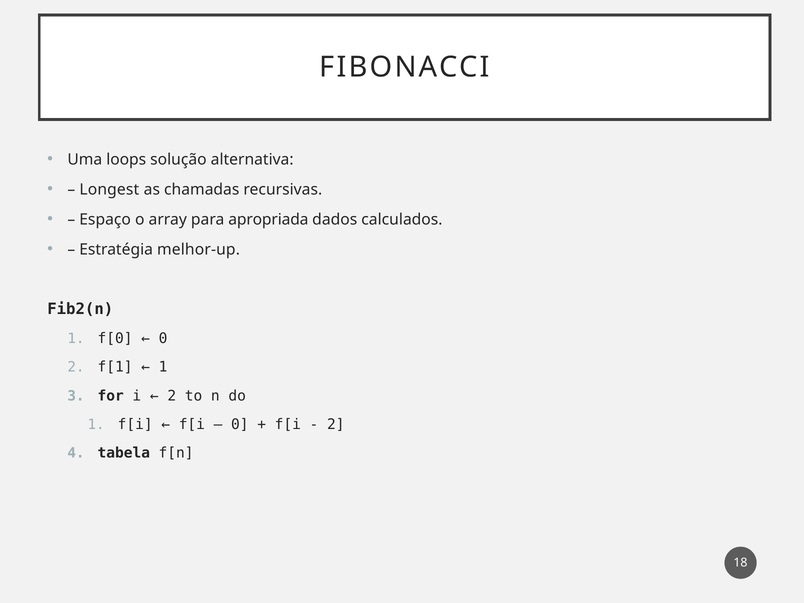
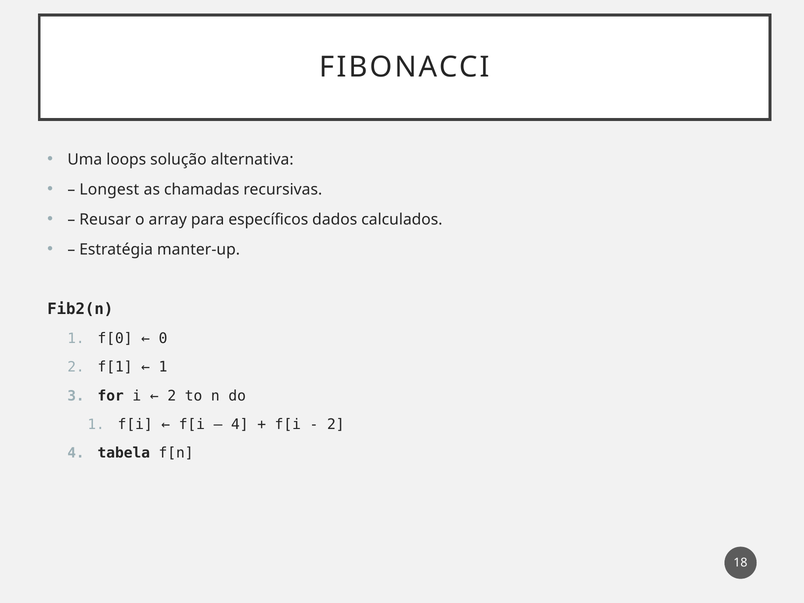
Espaço: Espaço -> Reusar (105, 219)
apropriada: apropriada -> específicos (268, 219)
melhor-up: melhor-up -> manter-up (199, 249)
0: 0 -> 4 (240, 424)
